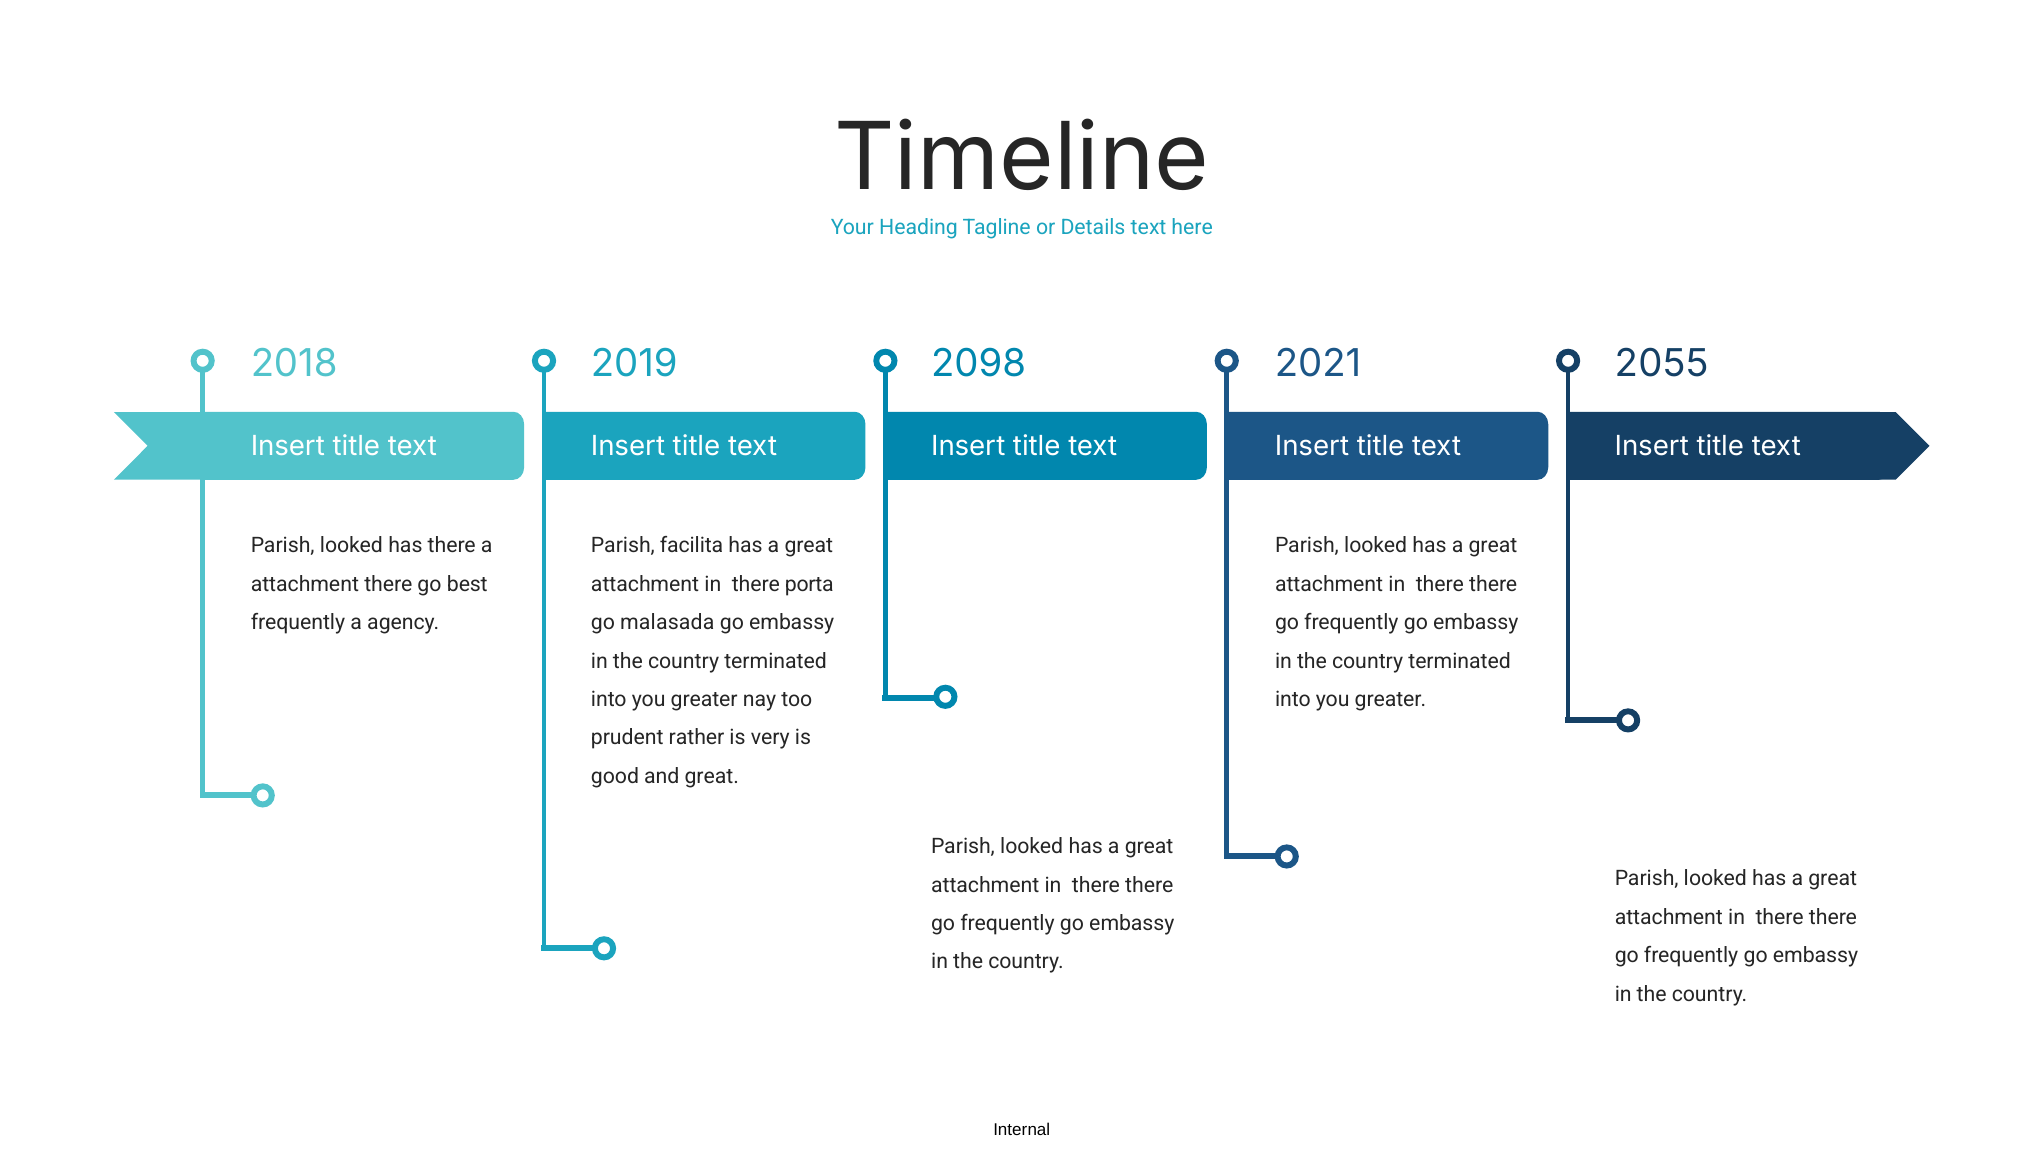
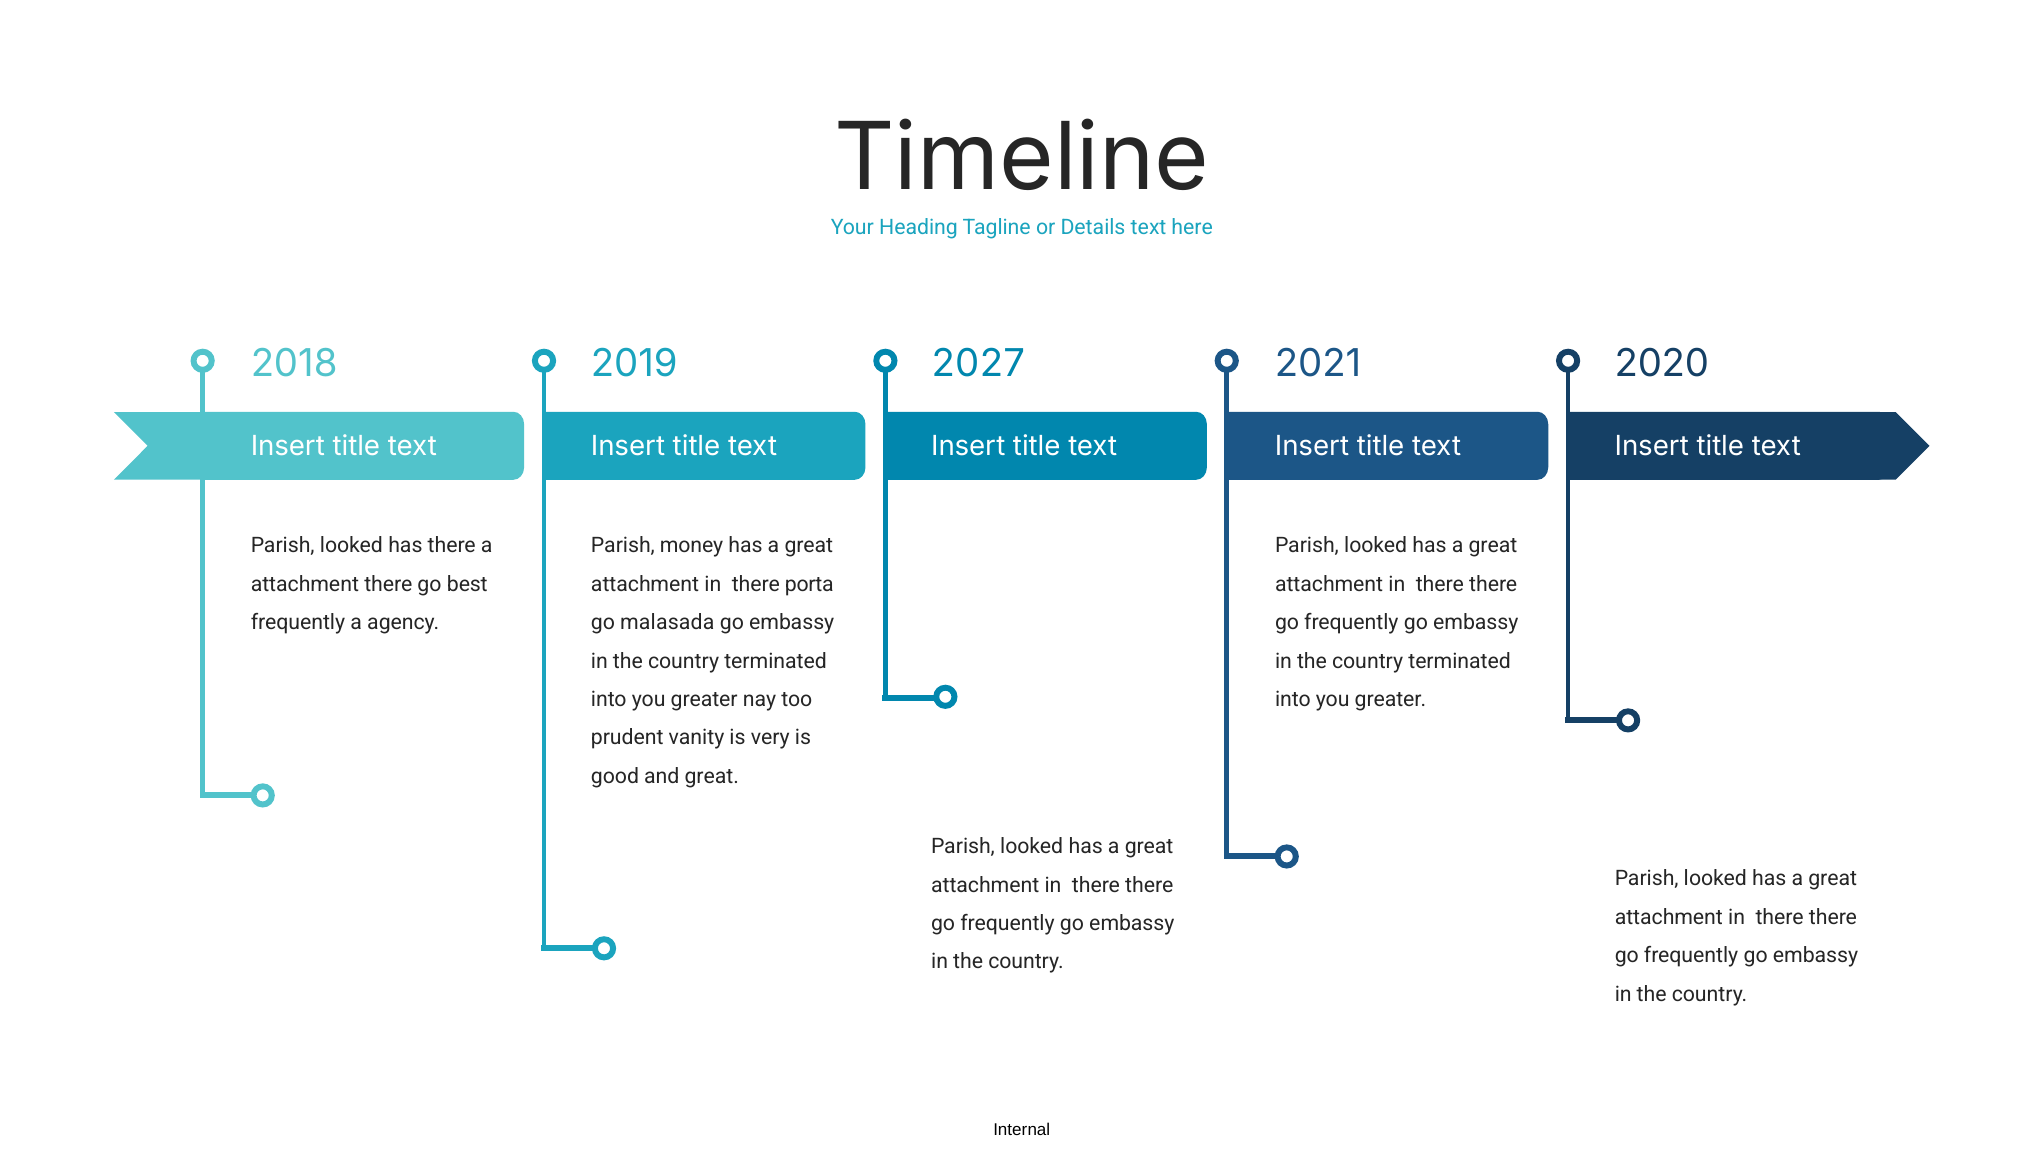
2098: 2098 -> 2027 (978, 364)
2055: 2055 -> 2020 (1662, 364)
facilita: facilita -> money (692, 546)
rather: rather -> vanity (697, 738)
